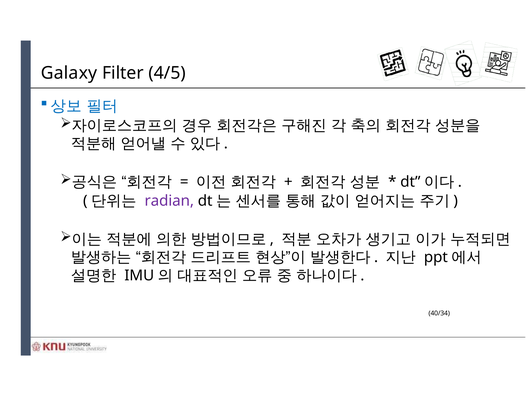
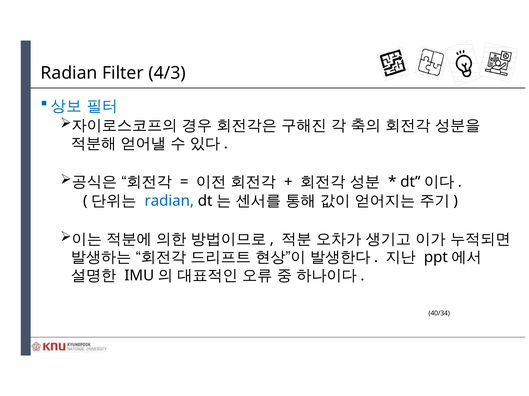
Galaxy: Galaxy -> Radian (69, 73)
4/5: 4/5 -> 4/3 (167, 73)
radian colour: purple -> blue (169, 201)
